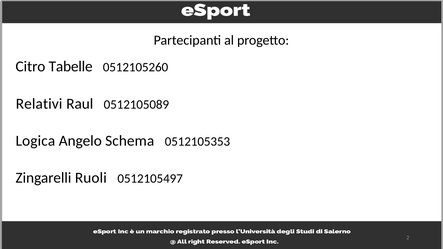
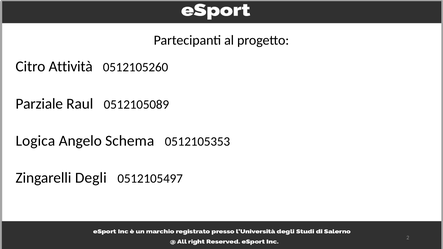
Tabelle: Tabelle -> Attività (71, 67)
Relativi: Relativi -> Parziale (39, 104)
Ruoli: Ruoli -> Degli (91, 178)
